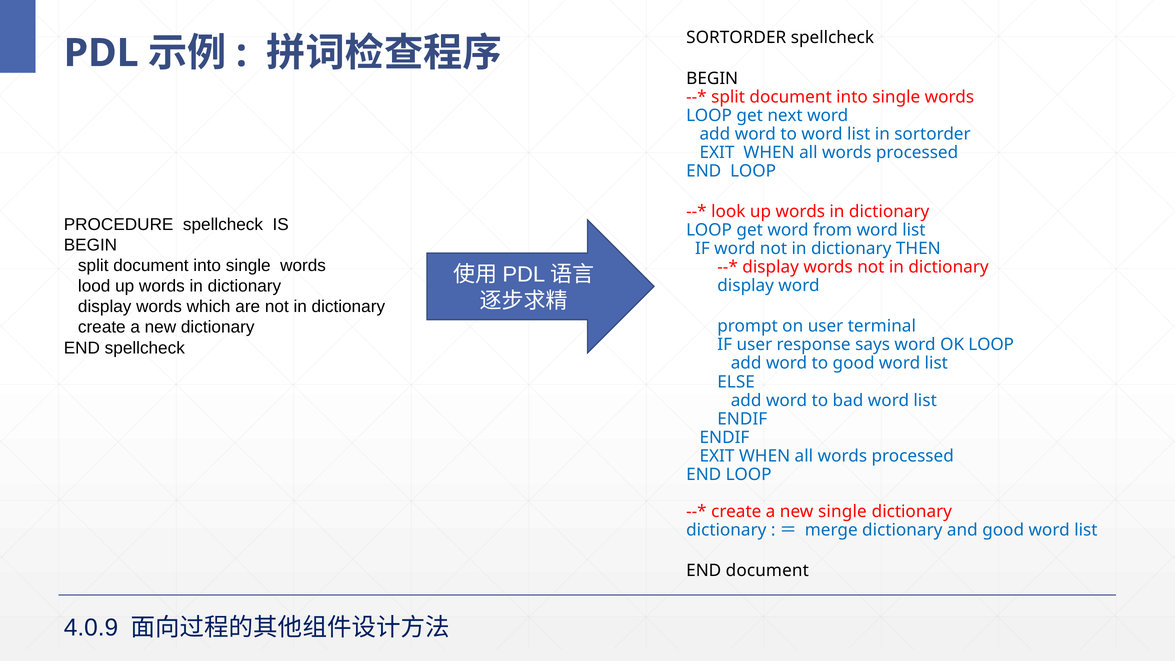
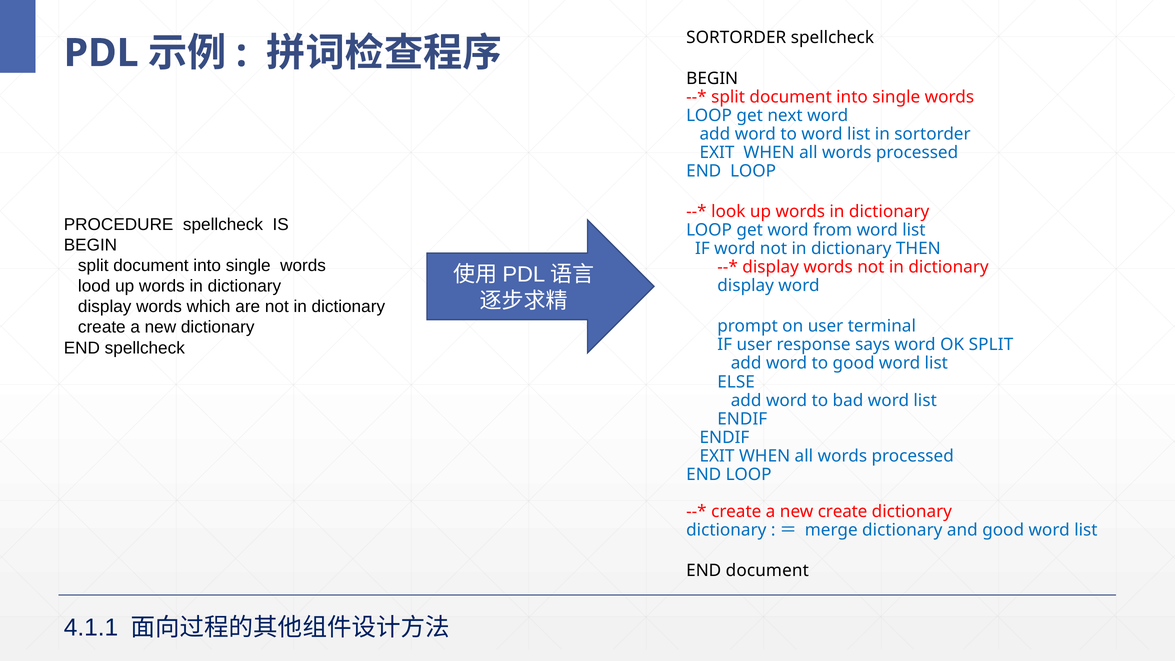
OK LOOP: LOOP -> SPLIT (991, 345)
new single: single -> create (843, 512)
4.0.9: 4.0.9 -> 4.1.1 (91, 627)
